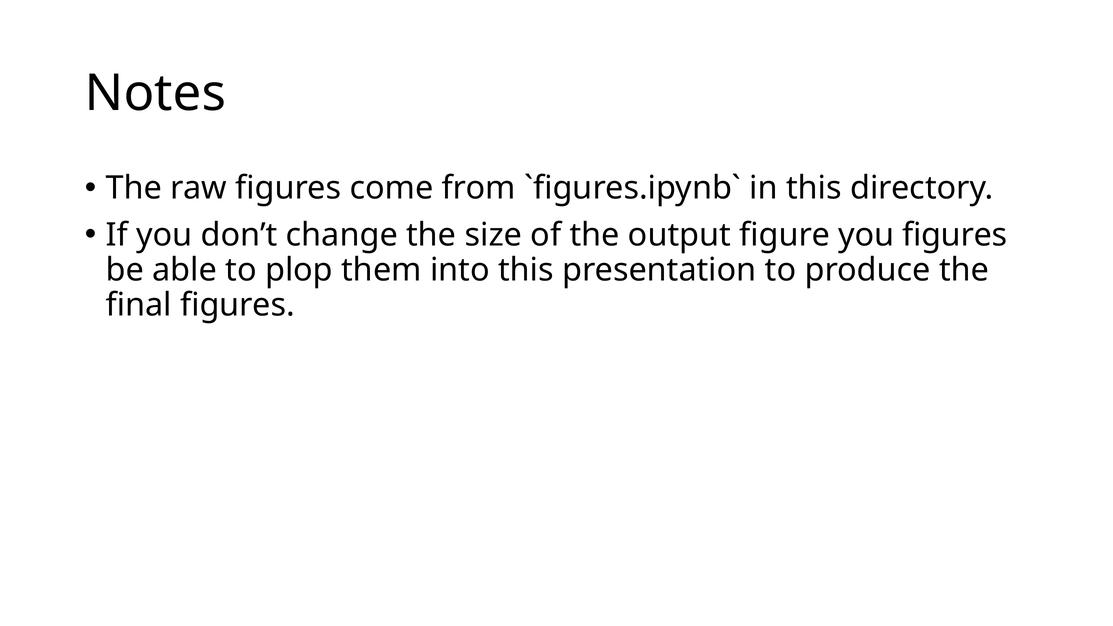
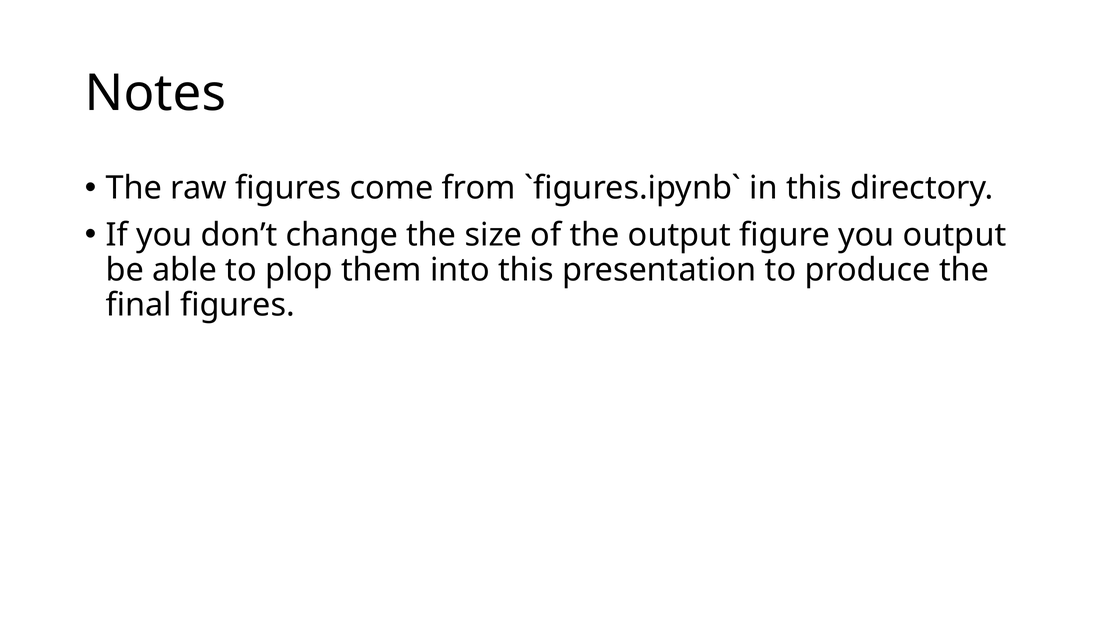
you figures: figures -> output (955, 235)
